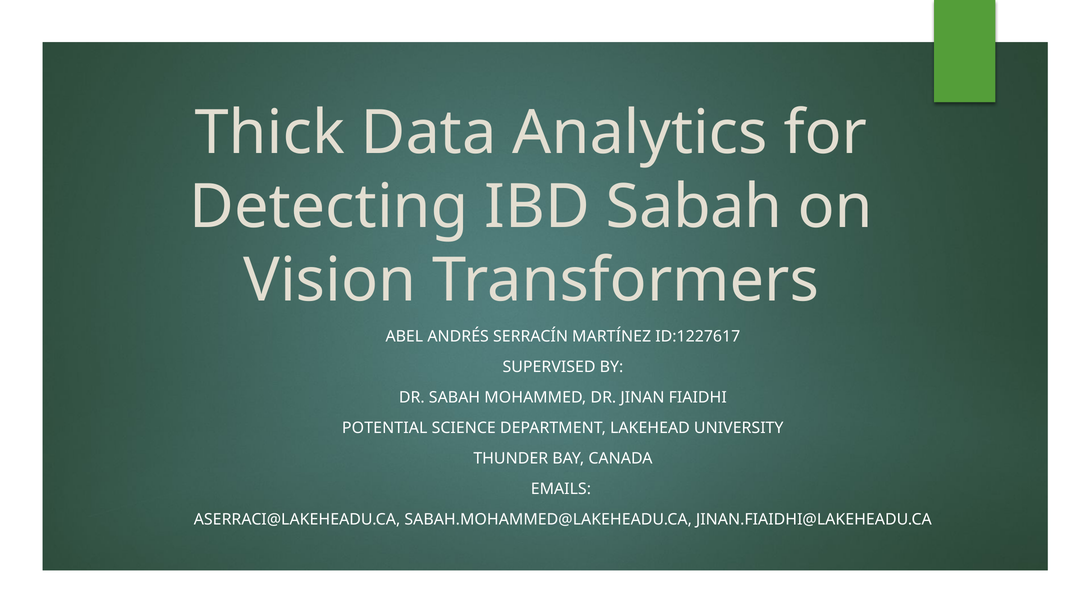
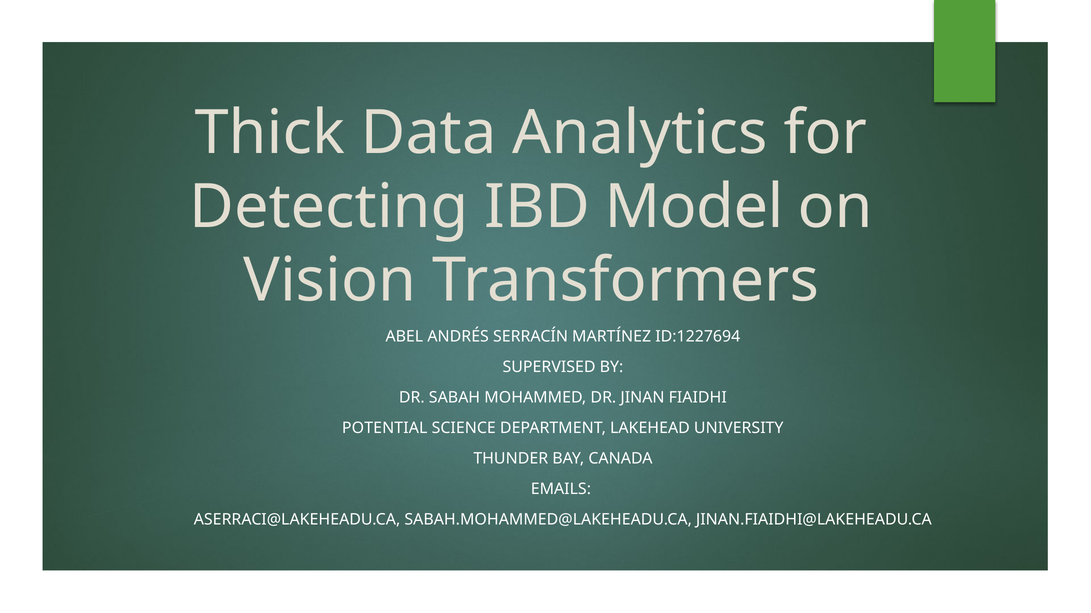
IBD Sabah: Sabah -> Model (694, 207)
ID:1227617: ID:1227617 -> ID:1227694 (698, 337)
